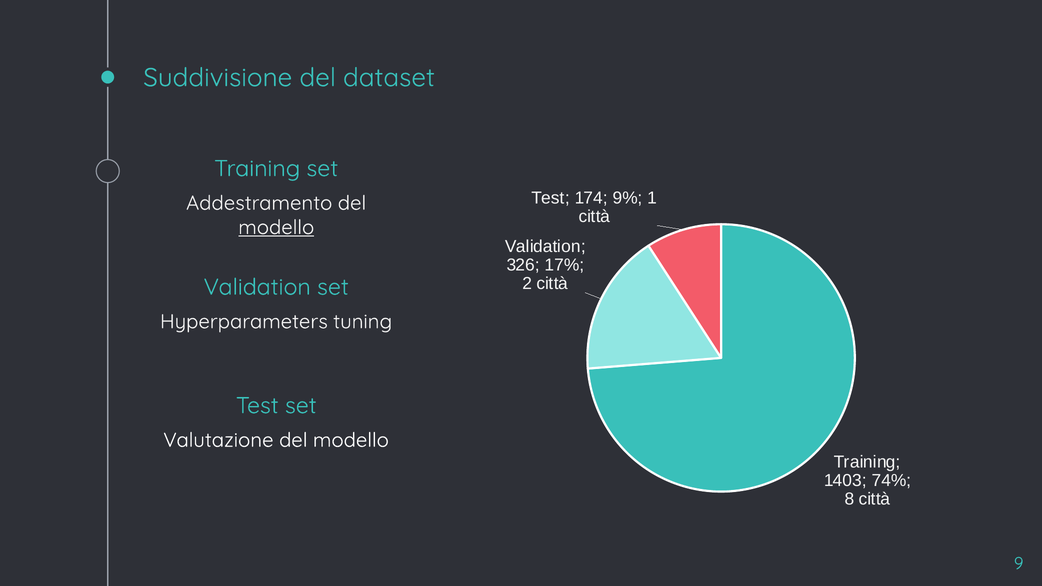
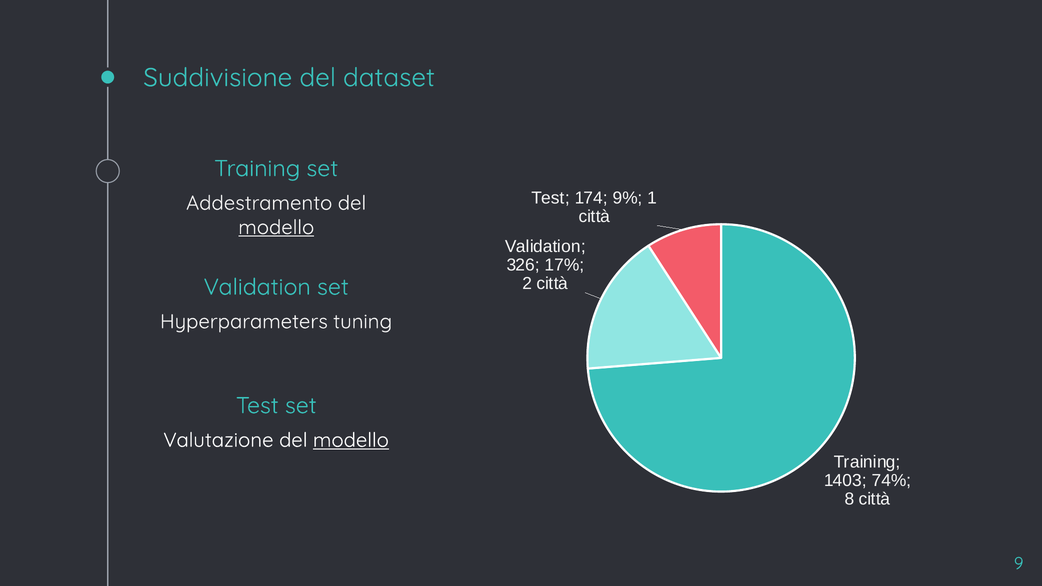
modello underline: none -> present (351, 440)
